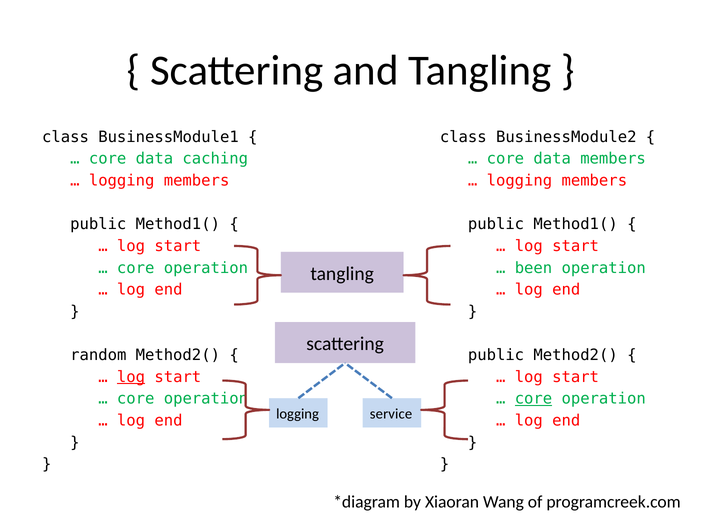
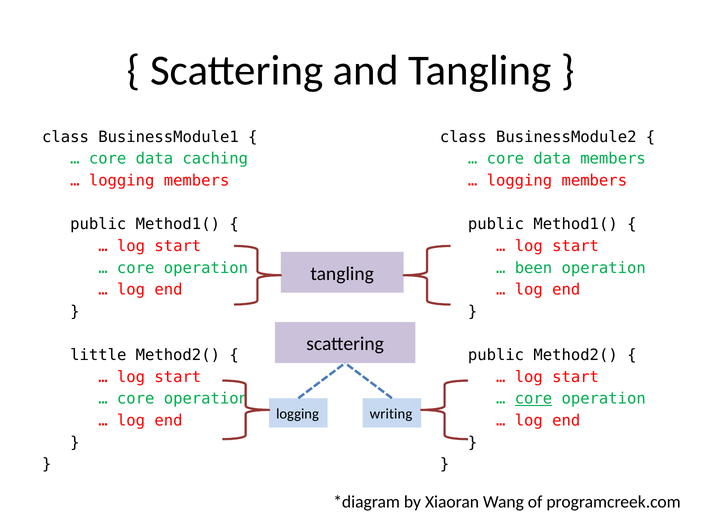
random: random -> little (98, 355)
log underline: present -> none (131, 377)
service: service -> writing (391, 413)
